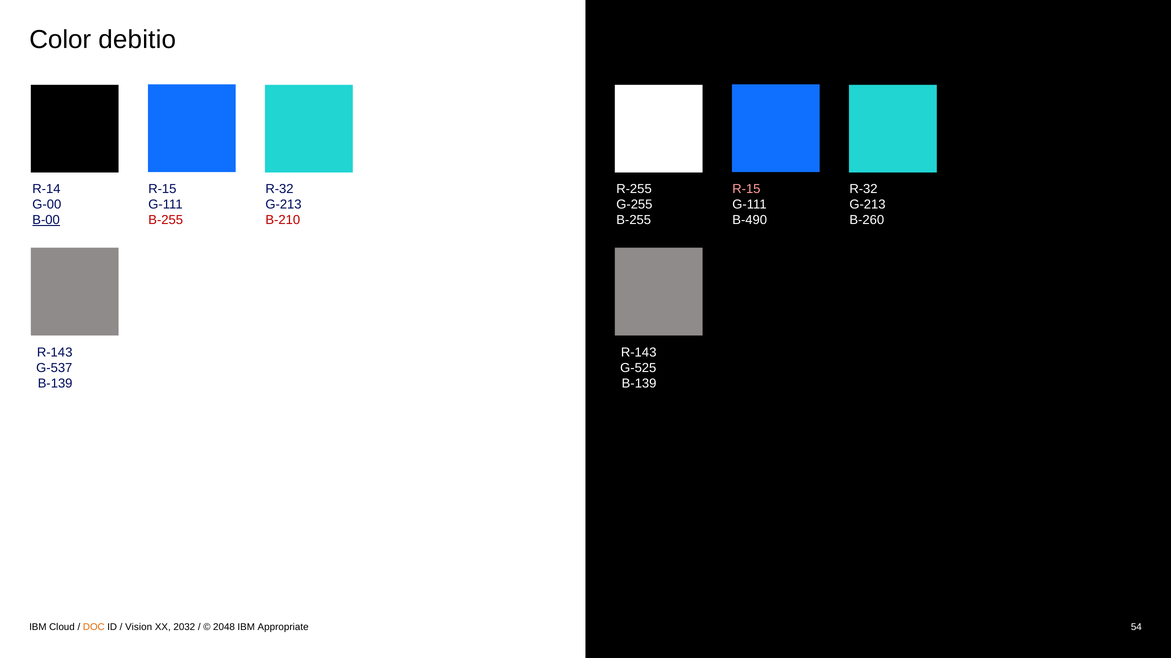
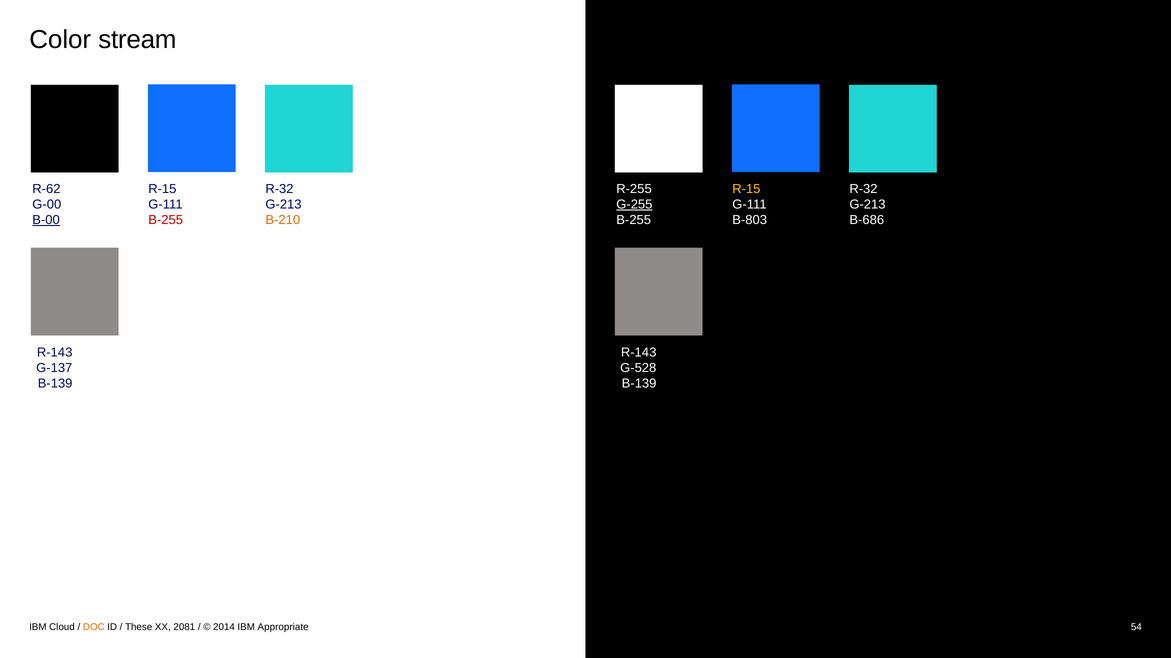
debitio: debitio -> stream (137, 40)
R-14: R-14 -> R-62 (46, 189)
R-15 colour: pink -> yellow (746, 189)
G-255 underline: none -> present (634, 205)
B-210 colour: red -> orange (283, 220)
B-490: B-490 -> B-803 (750, 220)
B-260: B-260 -> B-686 (867, 220)
G-537: G-537 -> G-137 (54, 368)
G-525: G-525 -> G-528 (638, 368)
Vision: Vision -> These (139, 628)
2032: 2032 -> 2081 (184, 628)
2048: 2048 -> 2014 (224, 628)
